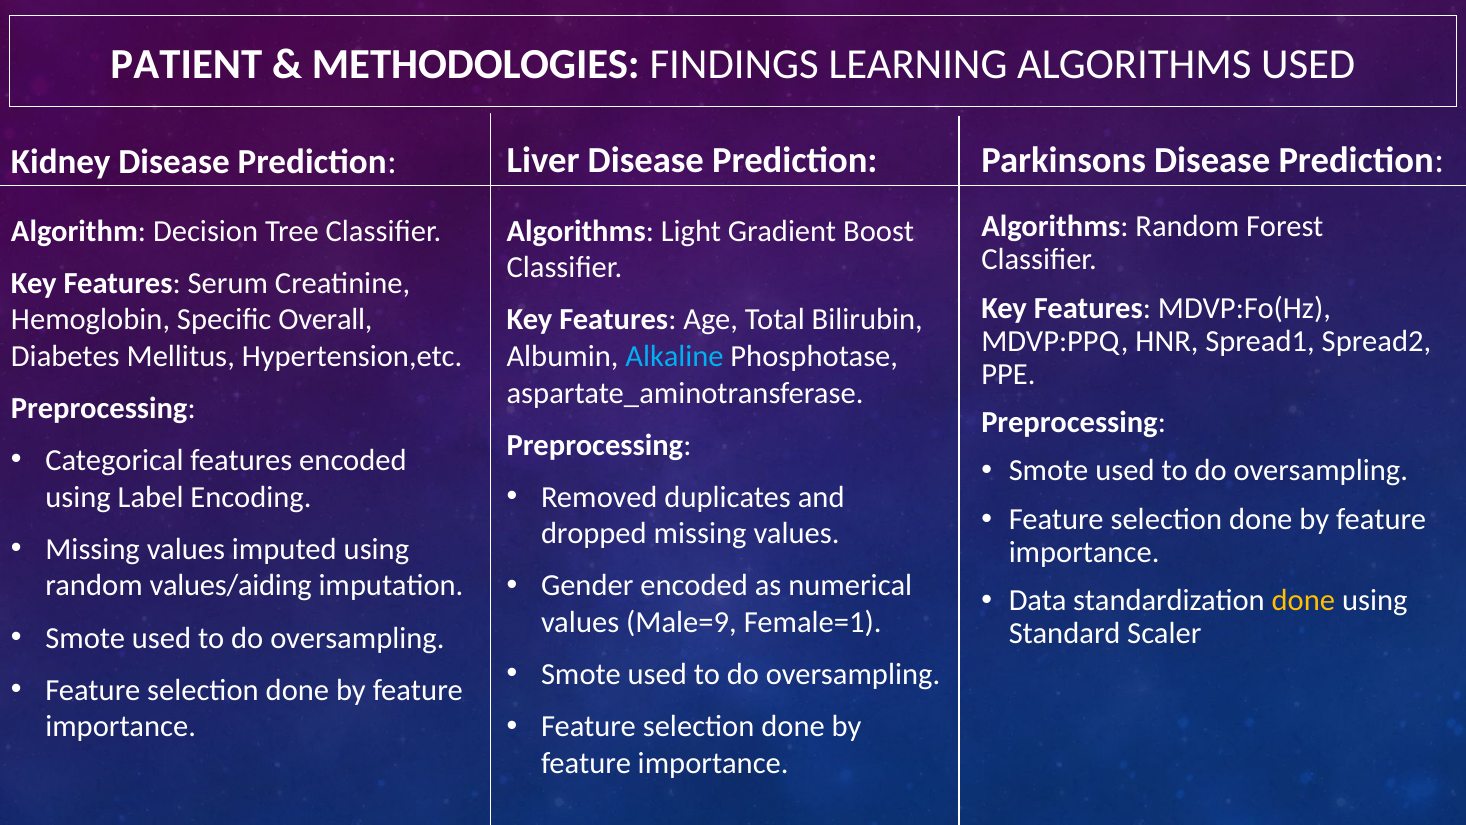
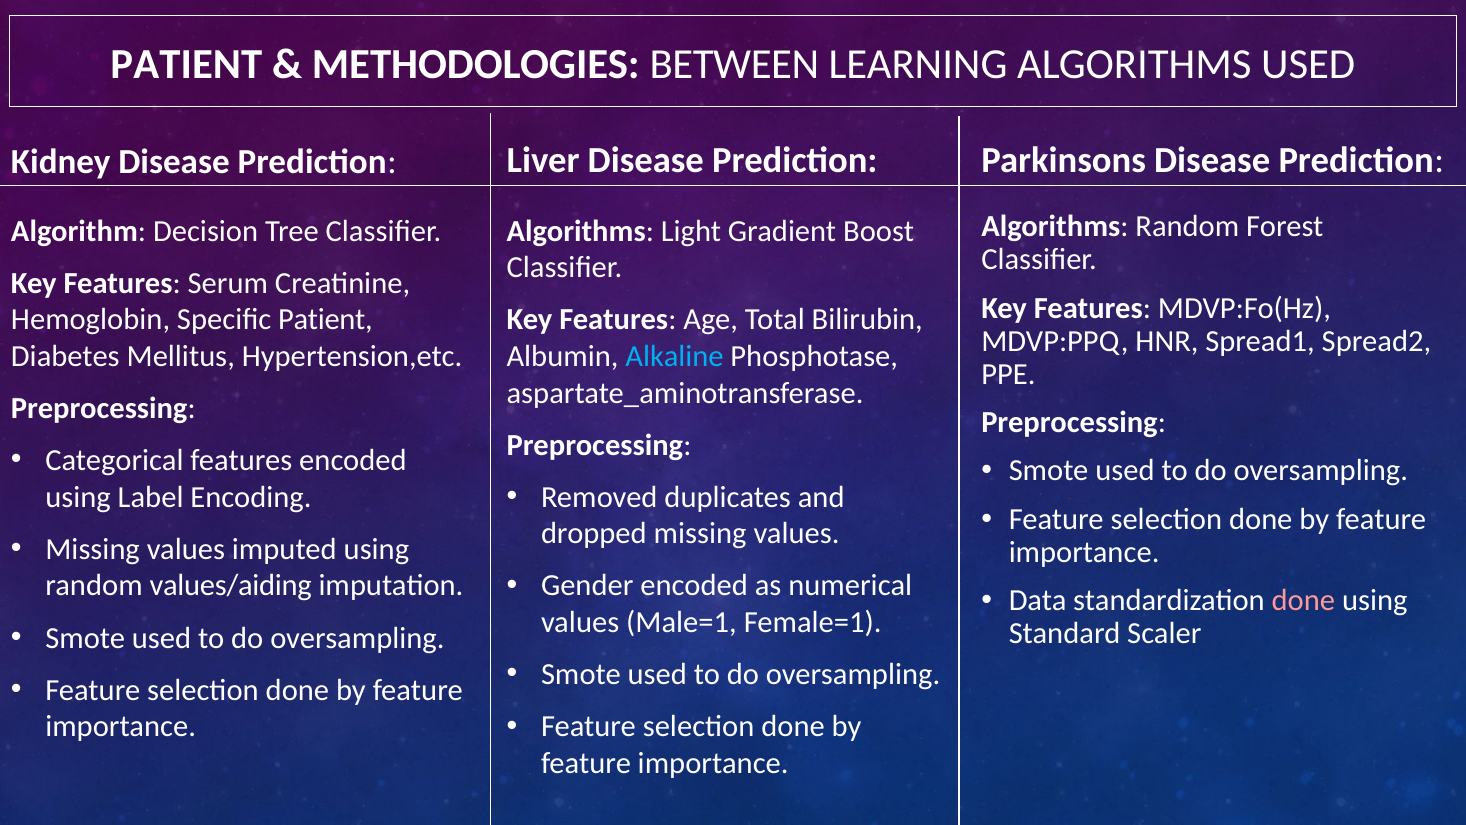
FINDINGS: FINDINGS -> BETWEEN (734, 64)
Specific Overall: Overall -> Patient (325, 320)
done colour: yellow -> pink (1303, 600)
Male=9: Male=9 -> Male=1 (681, 622)
